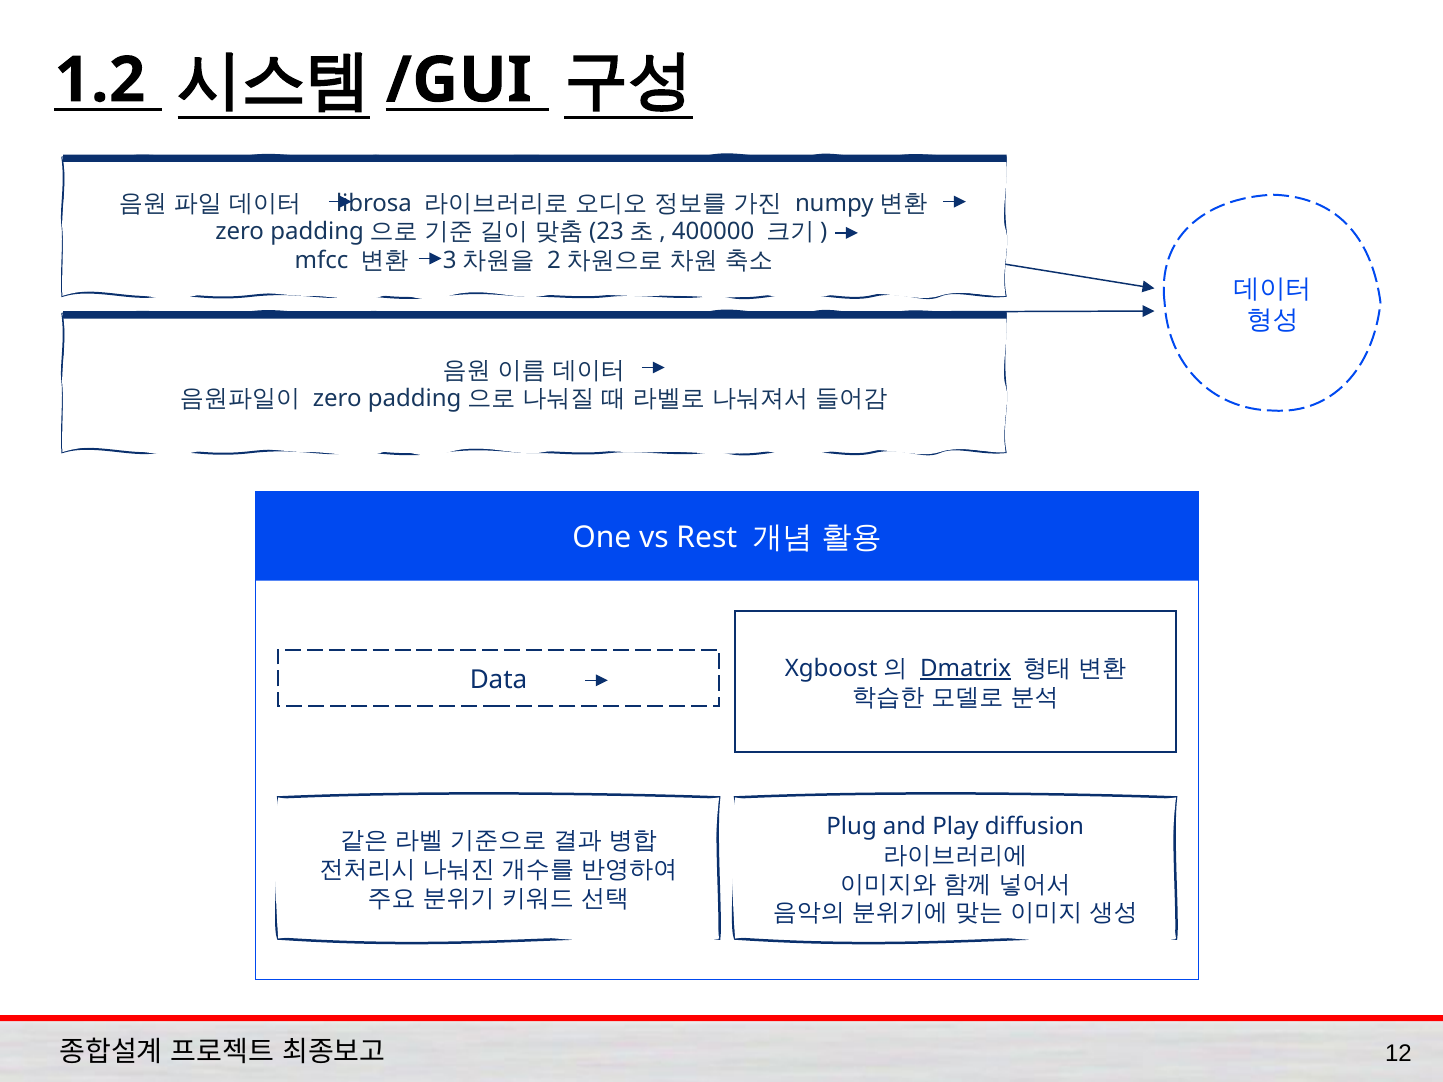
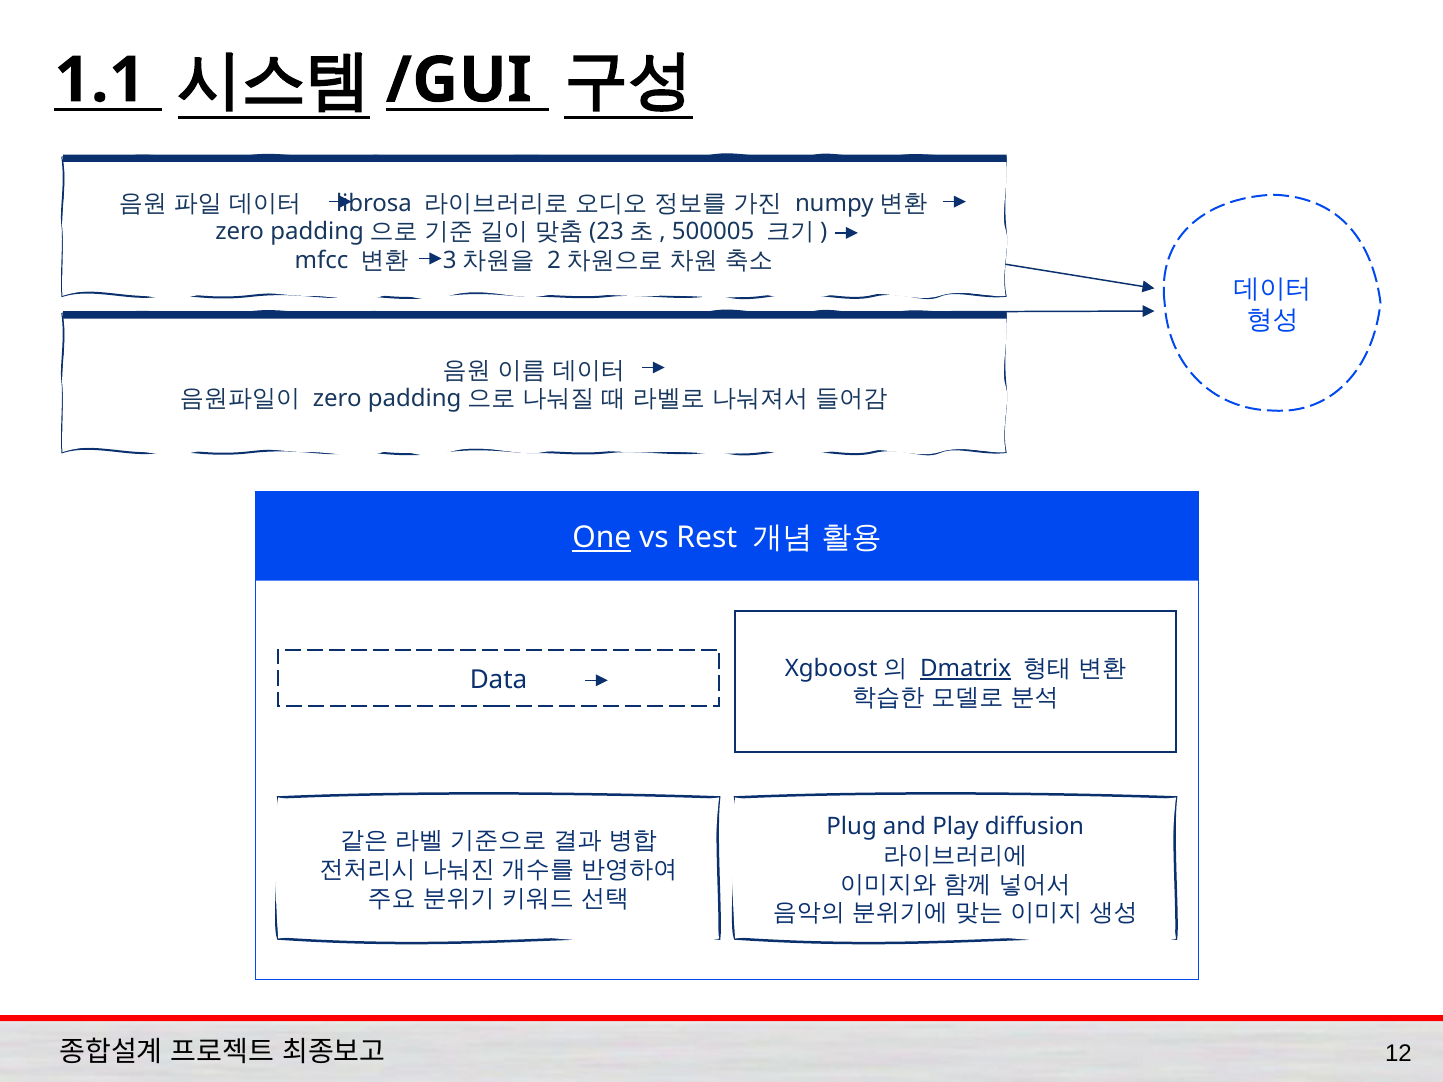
1.2: 1.2 -> 1.1 (100, 80)
400000: 400000 -> 500005 (713, 232)
One underline: none -> present (602, 538)
